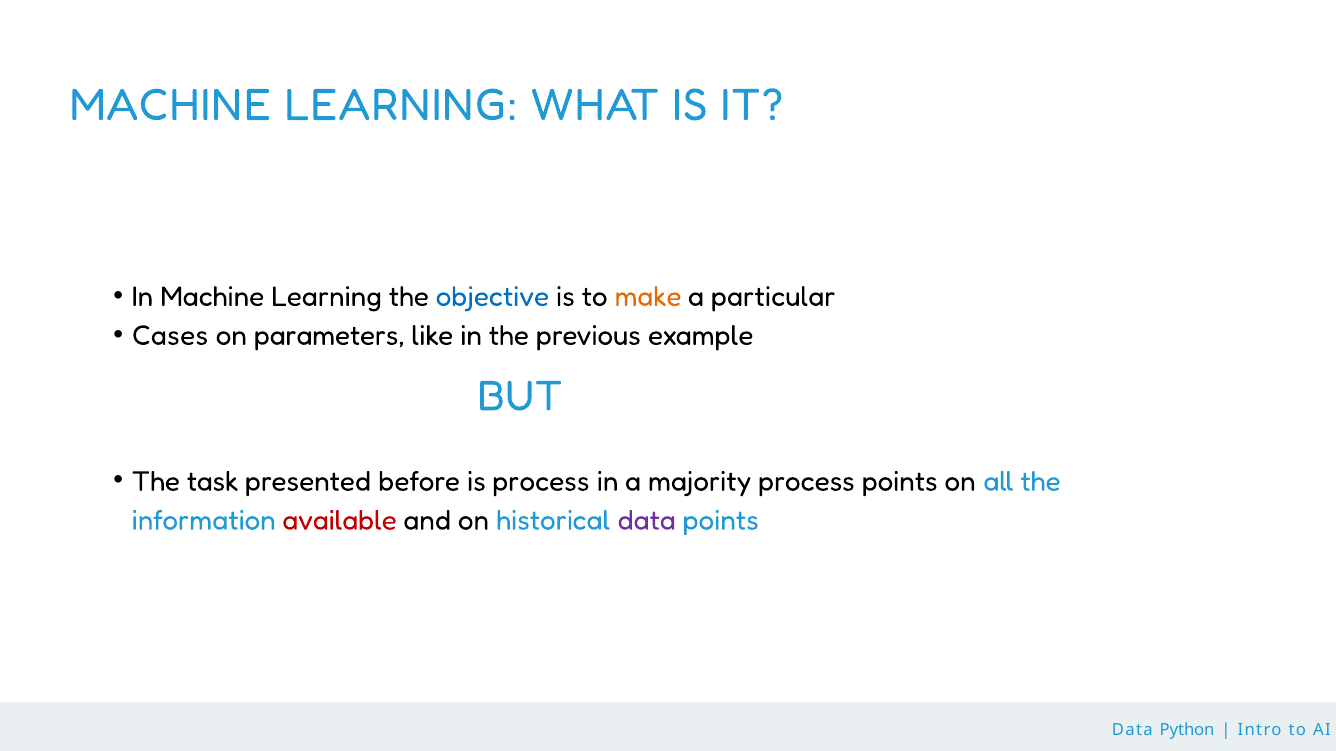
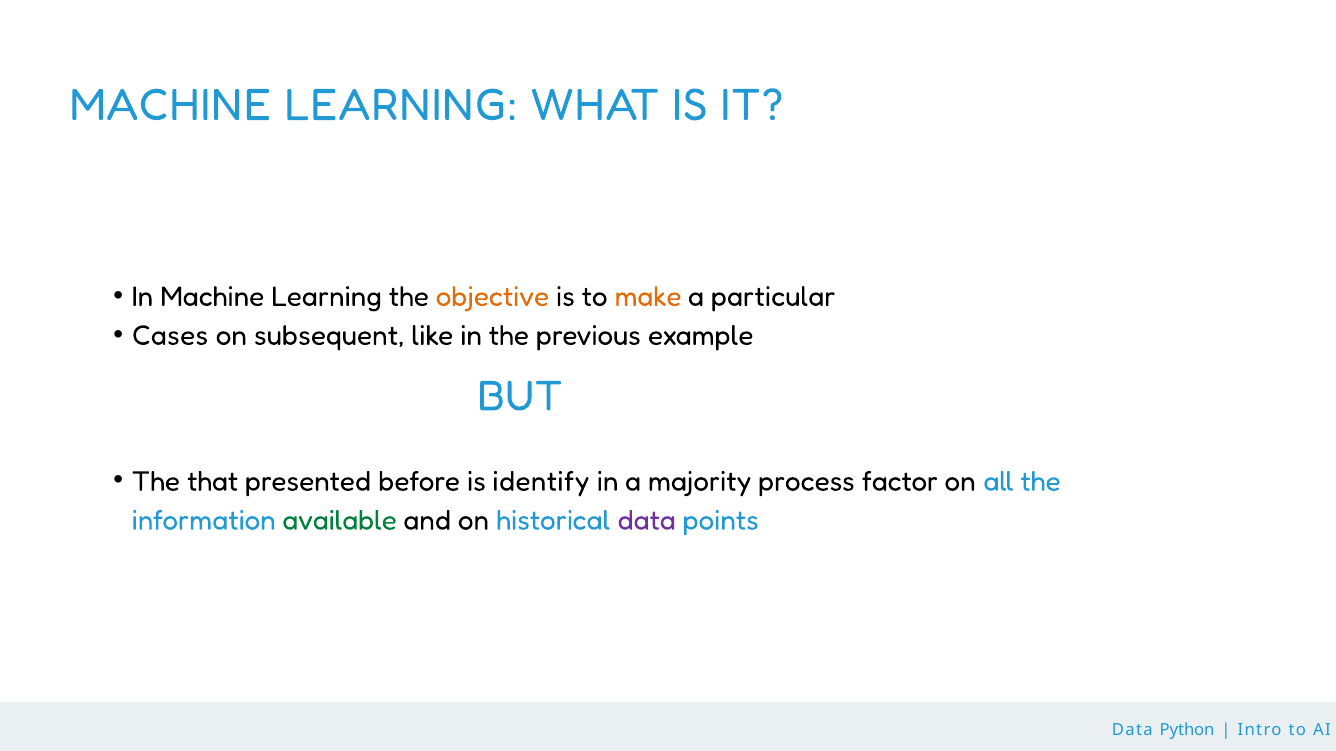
objective colour: blue -> orange (492, 297)
parameters: parameters -> subsequent (329, 336)
task: task -> that (213, 482)
is process: process -> identify (541, 482)
process points: points -> factor (900, 482)
available colour: red -> green (339, 521)
